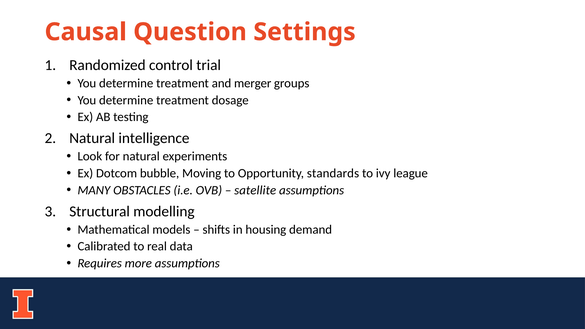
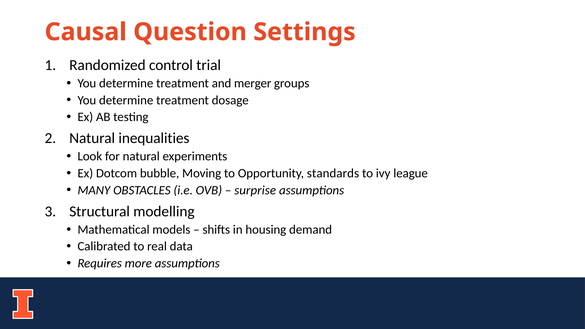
intelligence: intelligence -> inequalities (154, 138)
satellite: satellite -> surprise (255, 190)
